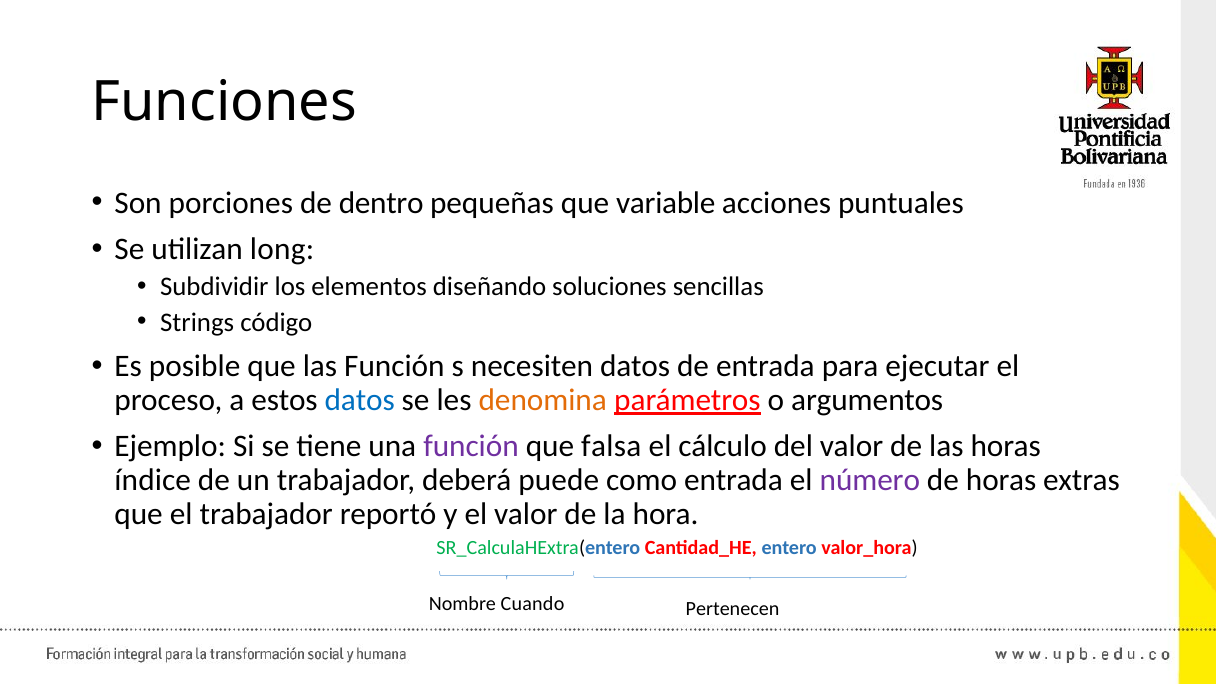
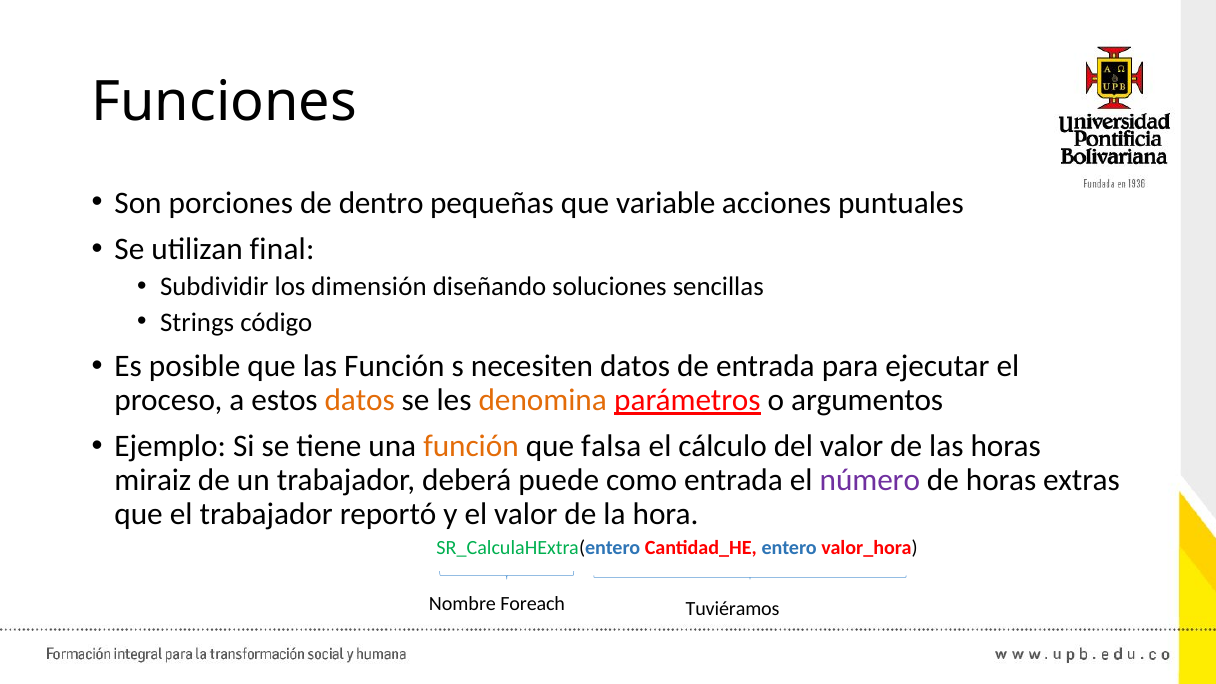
long: long -> final (282, 249)
elementos: elementos -> dimensión (369, 287)
datos colour: blue -> orange (360, 400)
función colour: purple -> orange (471, 446)
índice: índice -> miraiz (153, 480)
Cuando: Cuando -> Foreach (533, 604)
Pertenecen: Pertenecen -> Tuviéramos (733, 609)
